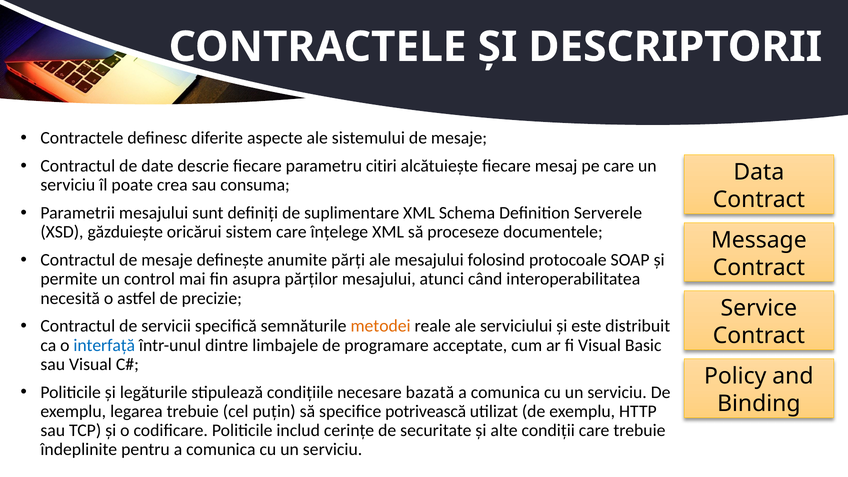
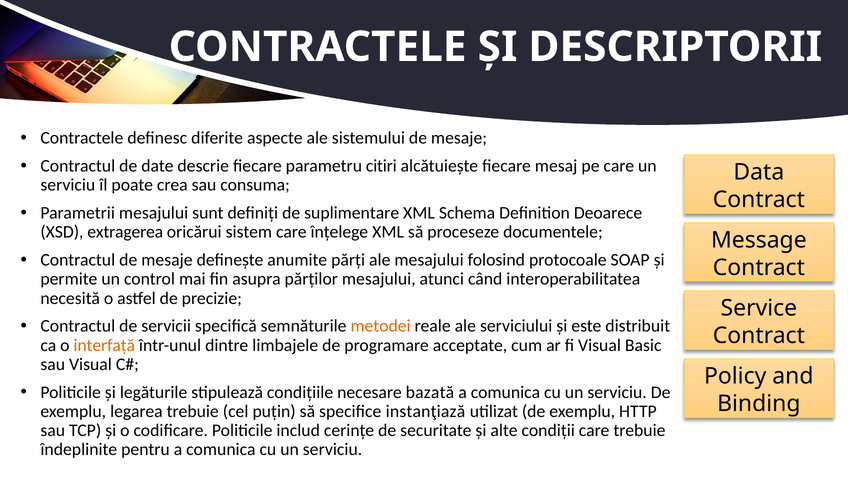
Serverele: Serverele -> Deoarece (608, 213)
găzduiește: găzduiește -> extragerea (125, 232)
interfață colour: blue -> orange (104, 345)
potrivească: potrivească -> instanţiază (425, 411)
